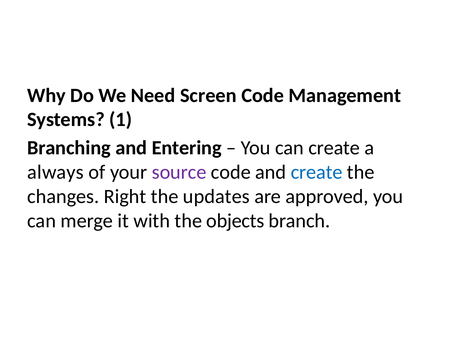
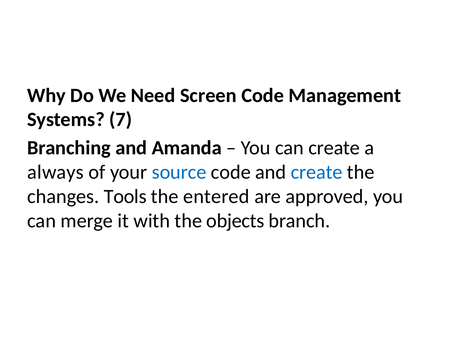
1: 1 -> 7 (121, 120)
Entering: Entering -> Amanda (187, 148)
source colour: purple -> blue (179, 172)
Right: Right -> Tools (125, 197)
updates: updates -> entered (216, 197)
